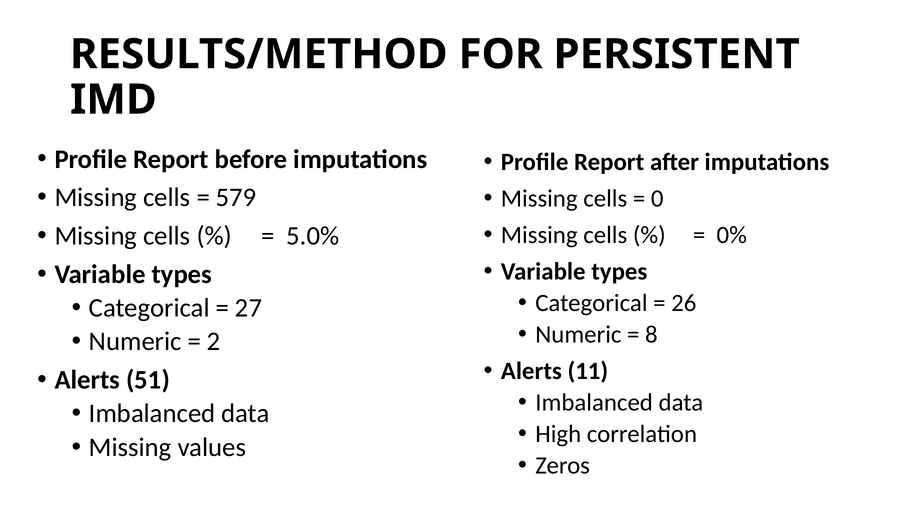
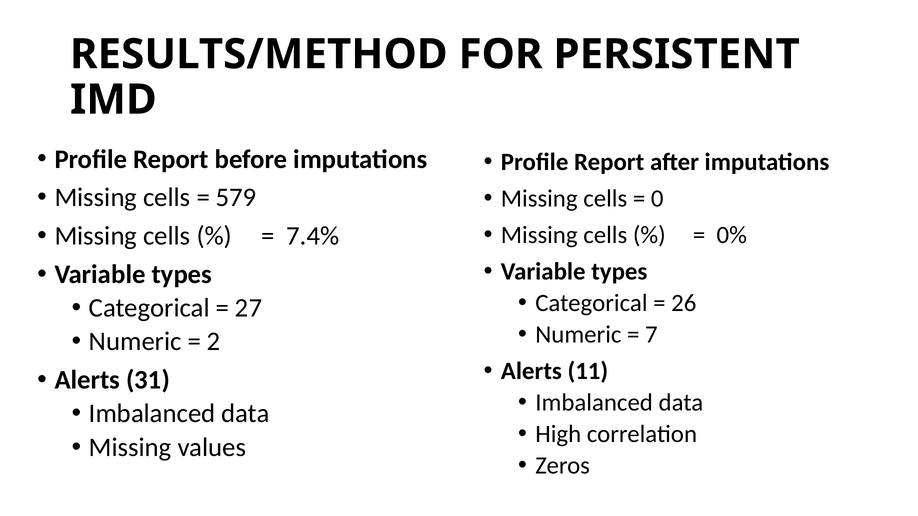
5.0%: 5.0% -> 7.4% (313, 236)
8: 8 -> 7 (651, 335)
51: 51 -> 31 (148, 380)
